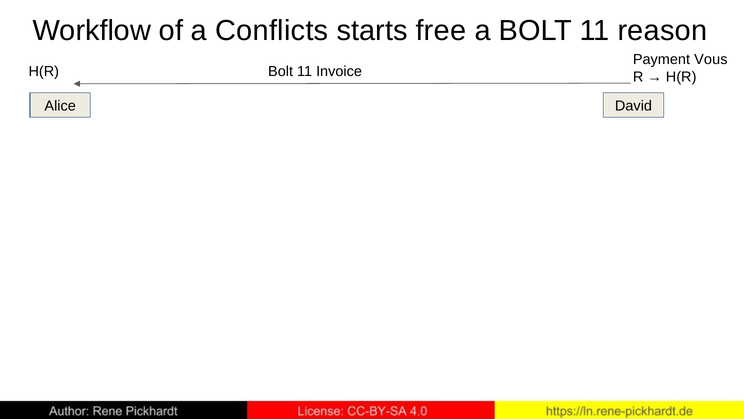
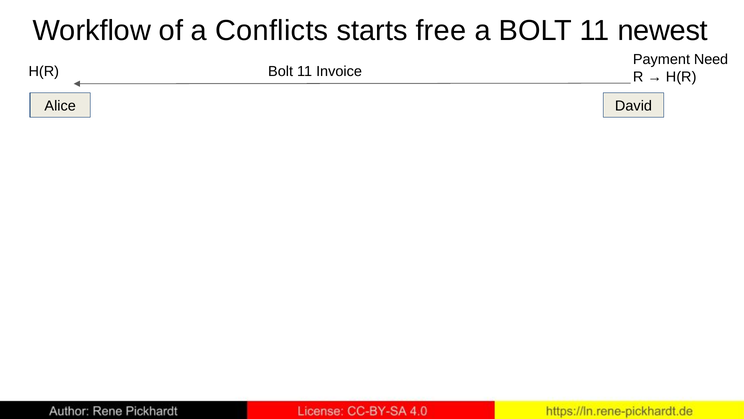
reason: reason -> newest (663, 31)
Vous: Vous -> Need (711, 59)
